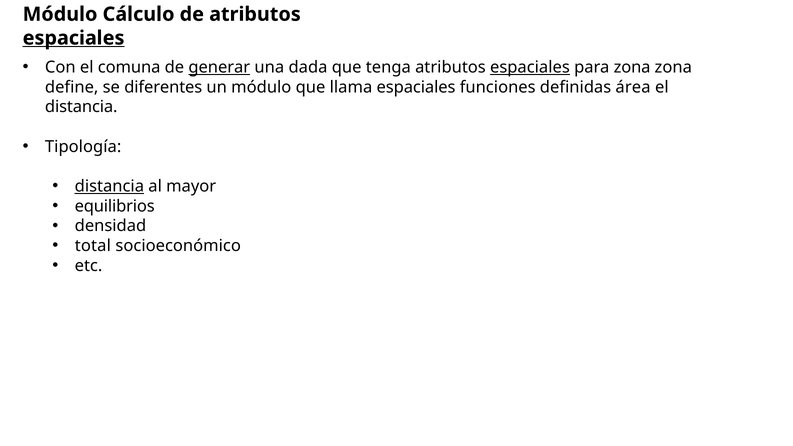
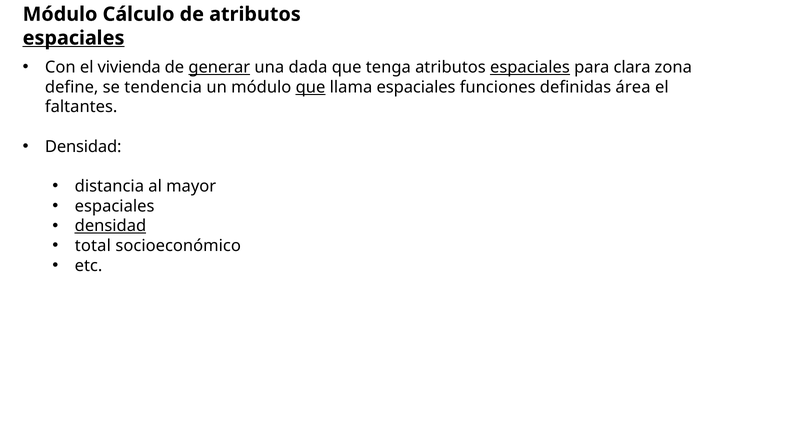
comuna: comuna -> vivienda (129, 67)
para zona: zona -> clara (632, 67)
diferentes: diferentes -> tendencia (163, 87)
que underline: none -> present (311, 87)
distancia: distancia -> faltantes (81, 107)
Tipología: Tipología -> Densidad (83, 147)
distancia underline: present -> none (109, 186)
equilibrios: equilibrios -> espaciales (115, 206)
densidad underline: none -> present (110, 226)
